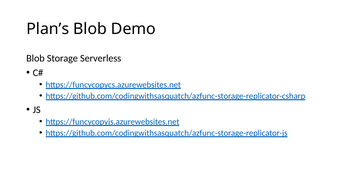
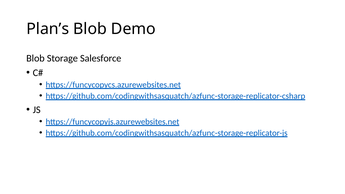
Serverless: Serverless -> Salesforce (101, 58)
